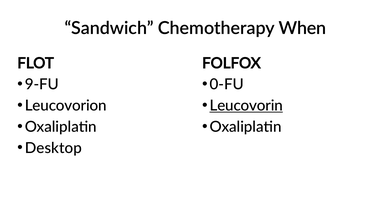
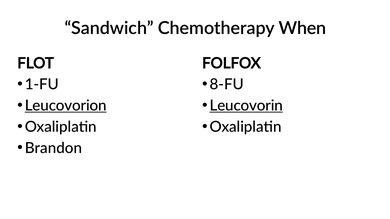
9-FU: 9-FU -> 1-FU (42, 85)
0-FU: 0-FU -> 8-FU (227, 85)
Leucovorion underline: none -> present (66, 106)
Desktop: Desktop -> Brandon (53, 148)
